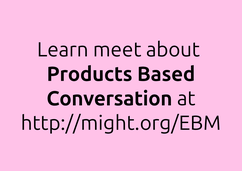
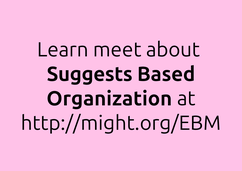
Products: Products -> Suggests (90, 74)
Conversation: Conversation -> Organization (109, 98)
